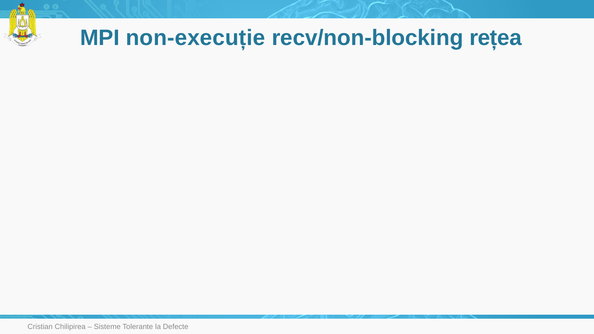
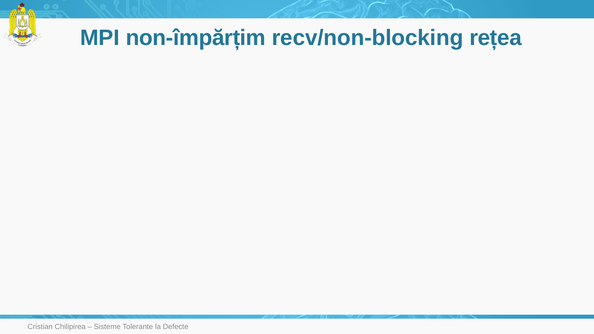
non-execuție: non-execuție -> non-împărțim (196, 38)
